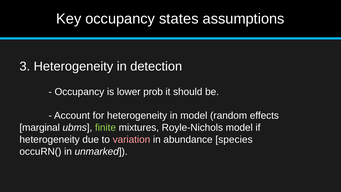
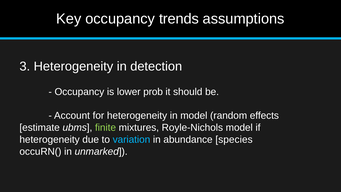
states: states -> trends (179, 19)
marginal: marginal -> estimate (40, 128)
variation colour: pink -> light blue (131, 139)
